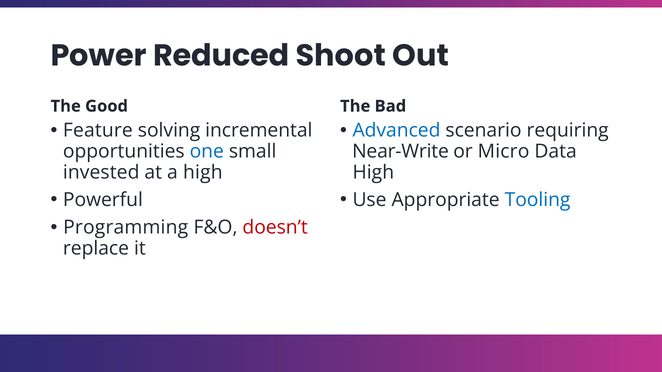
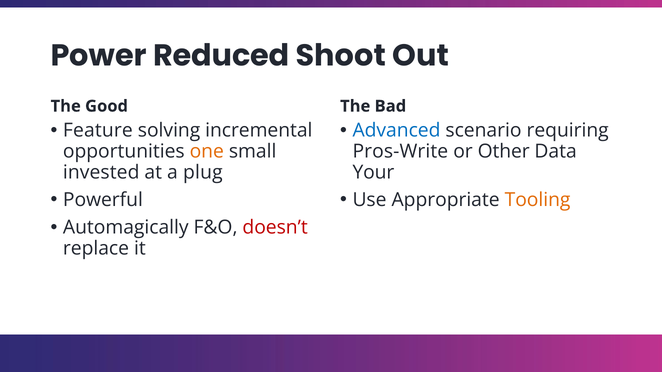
one colour: blue -> orange (207, 151)
Near-Write: Near-Write -> Pros-Write (400, 151)
Micro: Micro -> Other (504, 151)
a high: high -> plug (203, 172)
High: High -> Your (373, 172)
Tooling colour: blue -> orange (538, 200)
Programming: Programming -> Automagically (126, 228)
